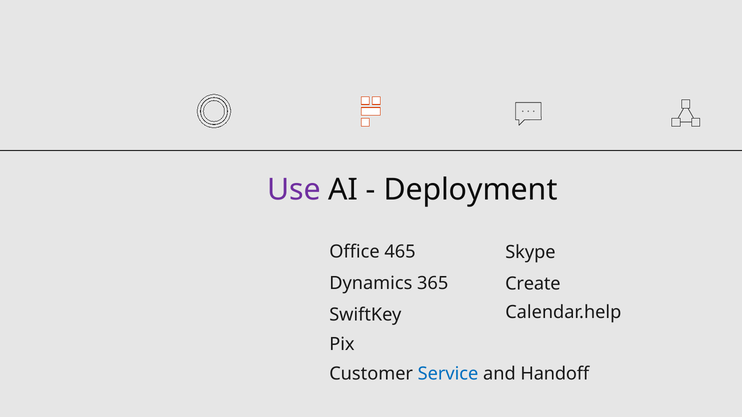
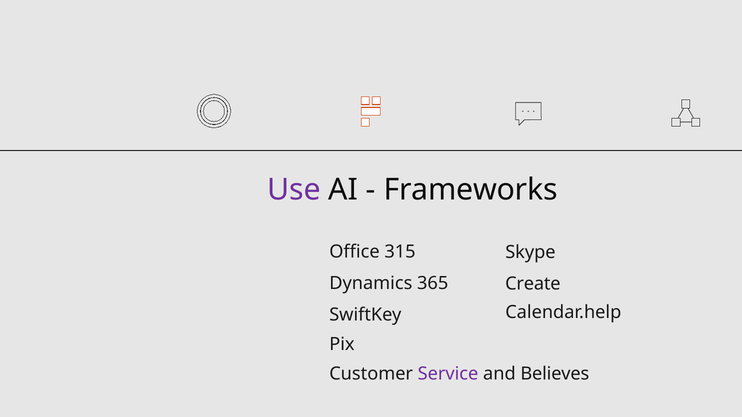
Deployment: Deployment -> Frameworks (471, 190)
465: 465 -> 315 (400, 252)
Service colour: blue -> purple (448, 374)
Handoff: Handoff -> Believes (555, 374)
